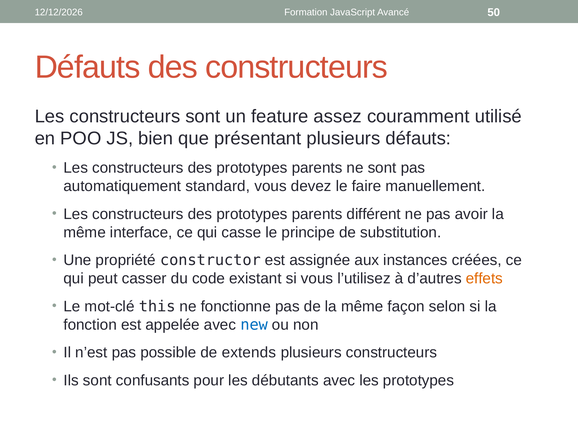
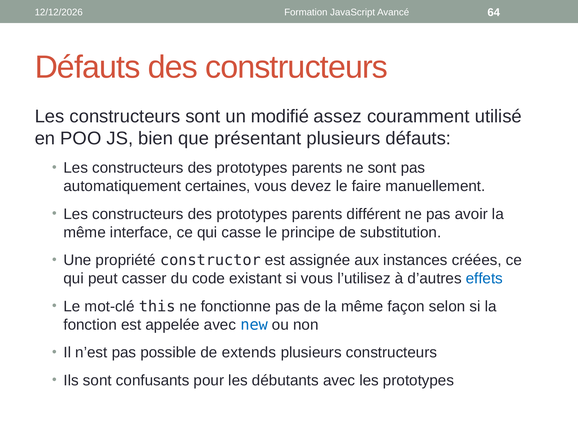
50: 50 -> 64 (494, 12)
feature: feature -> modifié (280, 116)
standard: standard -> certaines (218, 186)
effets colour: orange -> blue (484, 279)
